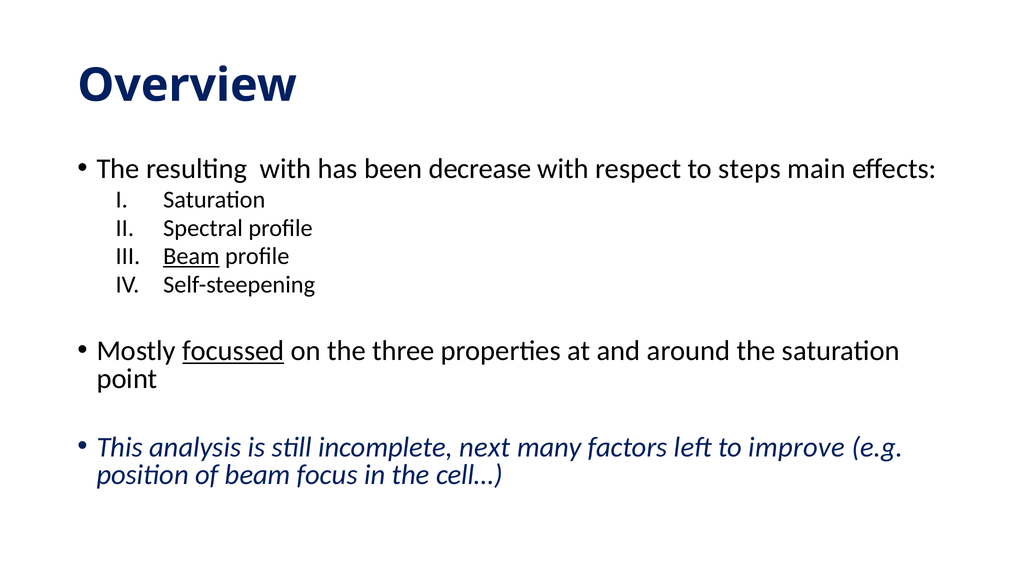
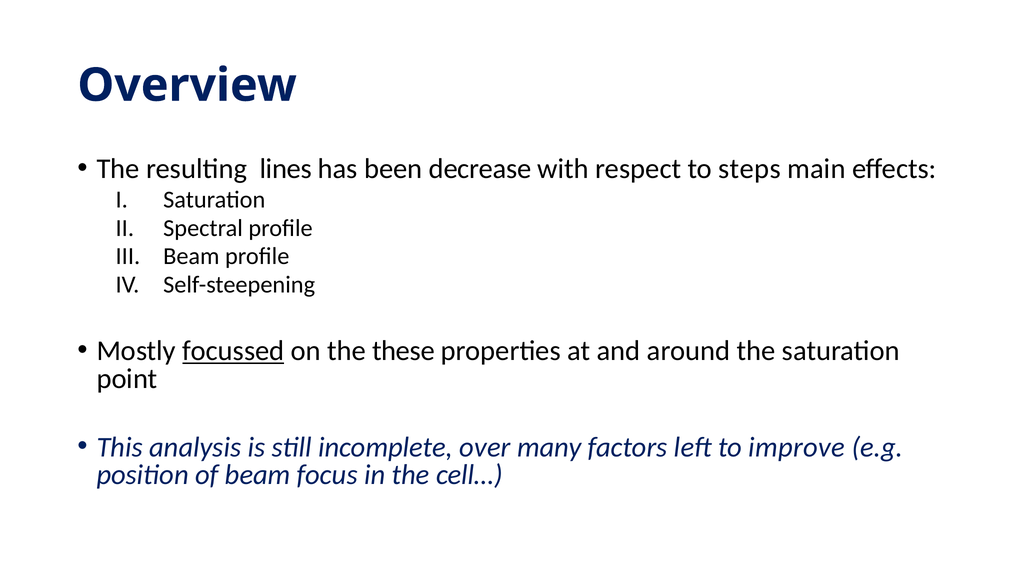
resulting with: with -> lines (286, 169)
Beam underline: present -> none (191, 256)
three: three -> these (404, 351)
next: next -> over (485, 447)
